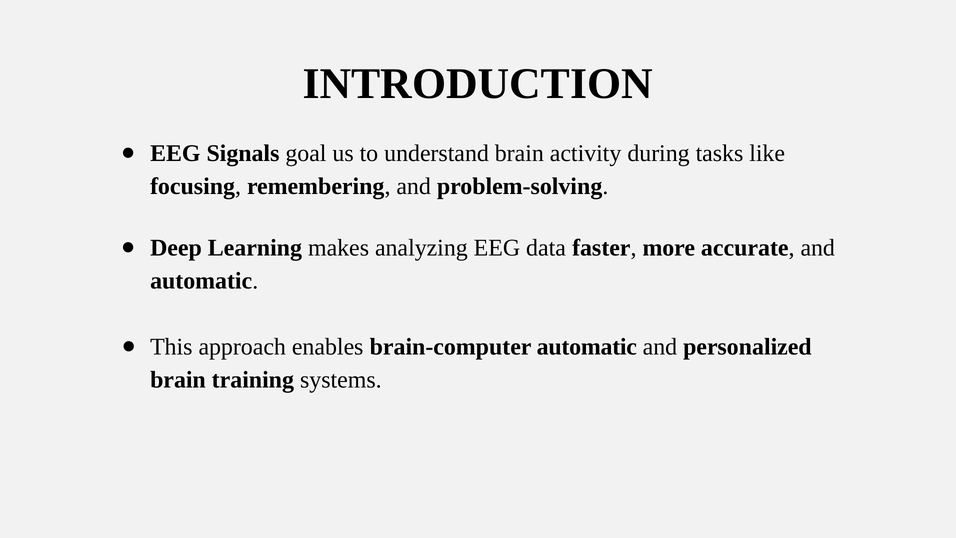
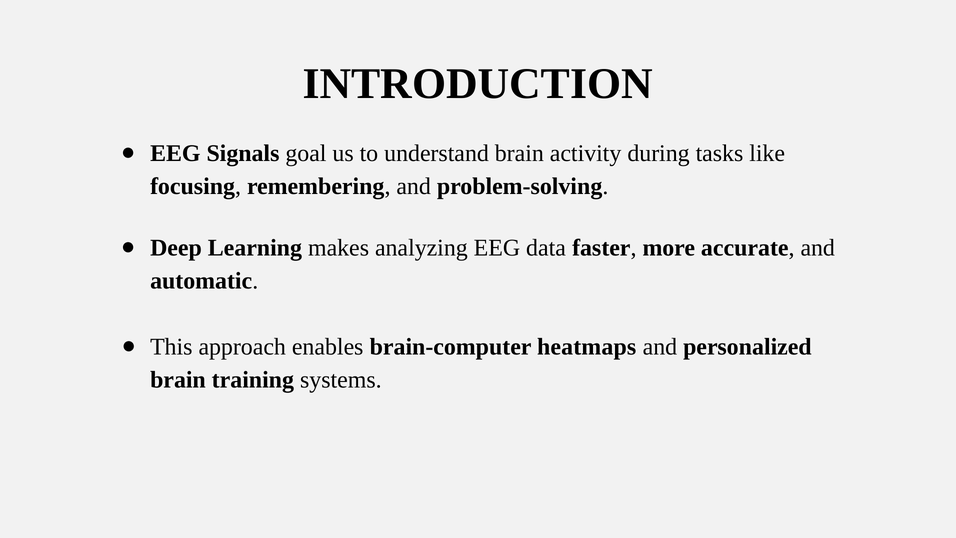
brain-computer automatic: automatic -> heatmaps (587, 347)
